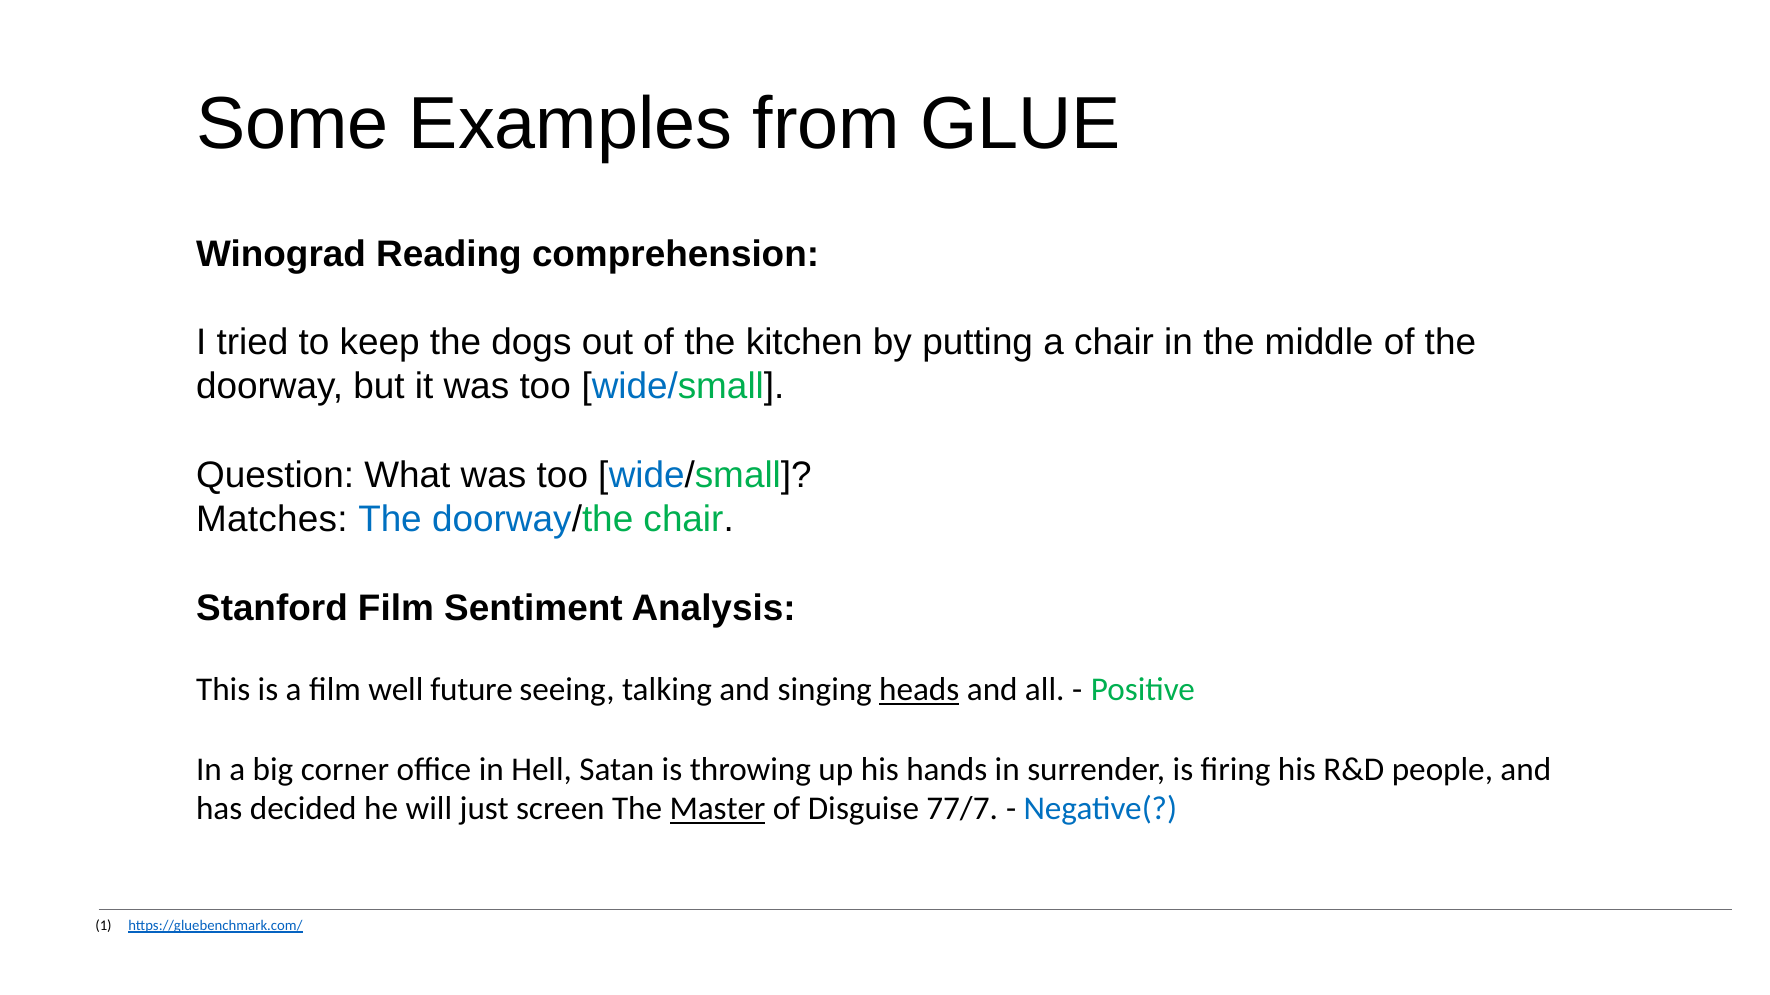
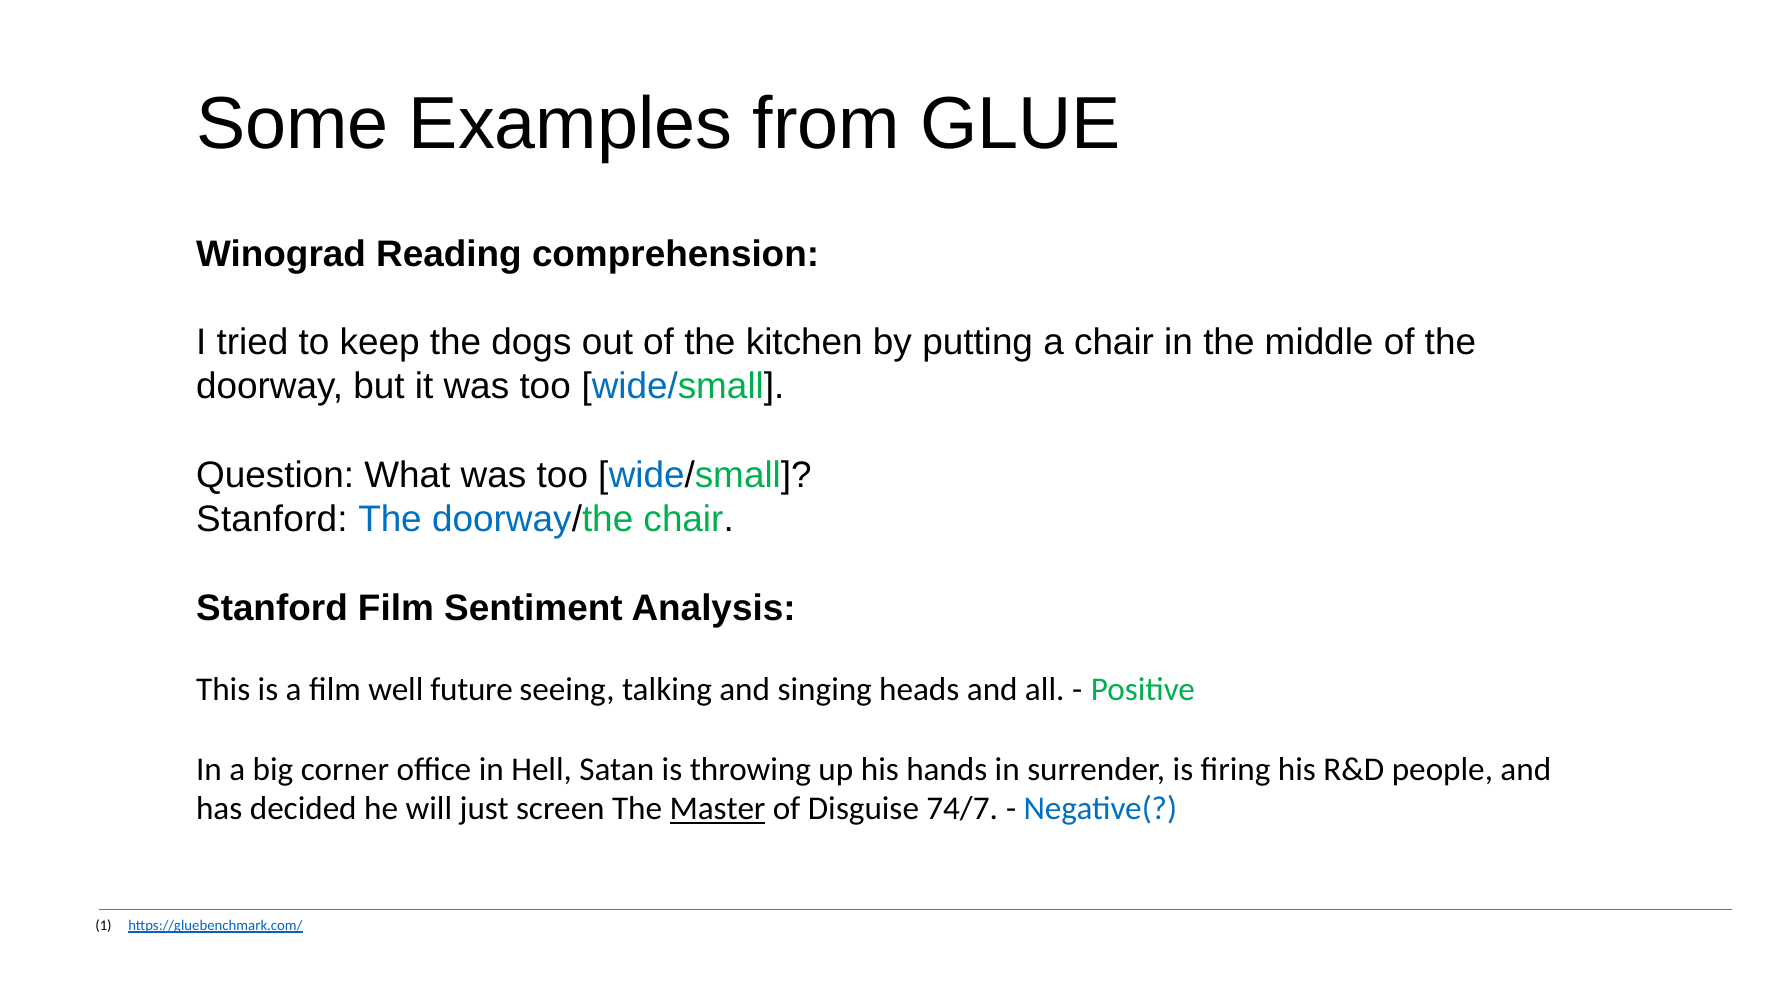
Matches: Matches -> Stanford (272, 520)
heads underline: present -> none (919, 690)
77/7: 77/7 -> 74/7 (962, 809)
